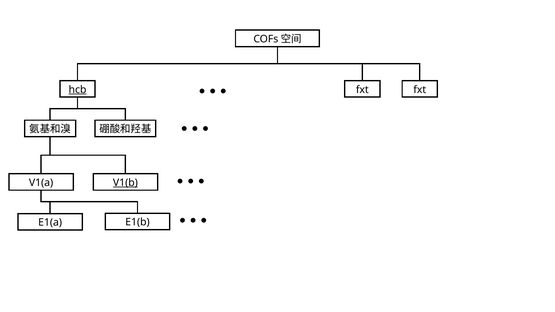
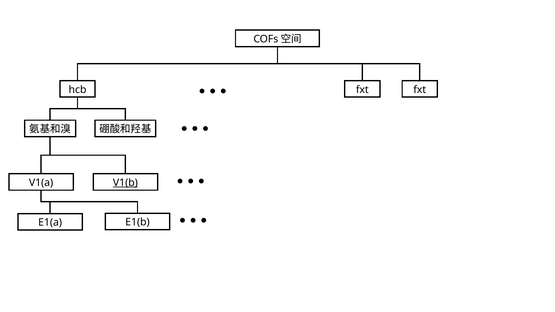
hcb underline: present -> none (78, 90)
